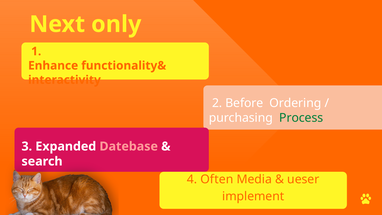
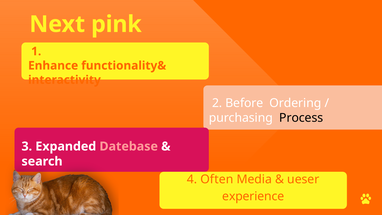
only: only -> pink (116, 24)
Process colour: green -> black (301, 118)
implement: implement -> experience (253, 196)
